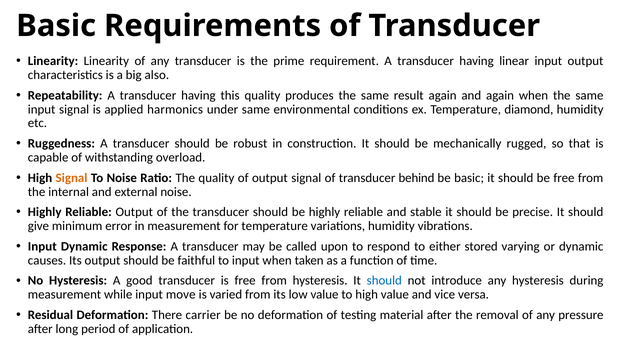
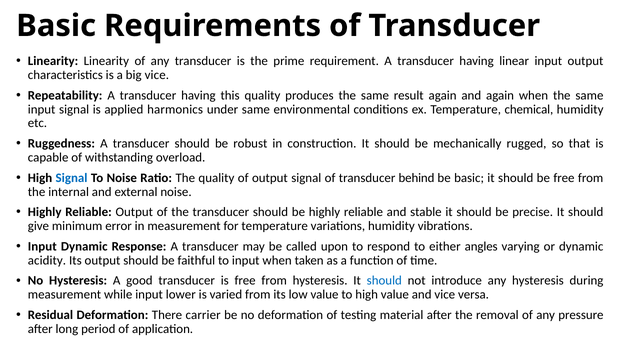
big also: also -> vice (157, 75)
diamond: diamond -> chemical (529, 109)
Signal colour: orange -> blue (72, 178)
stored: stored -> angles (481, 247)
causes: causes -> acidity (47, 261)
move: move -> lower (181, 295)
